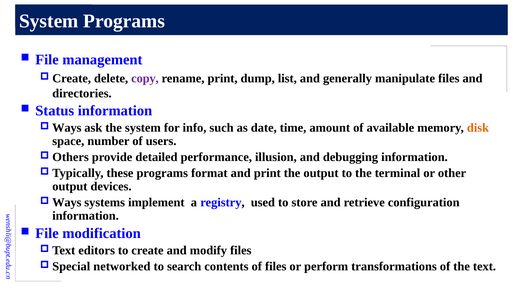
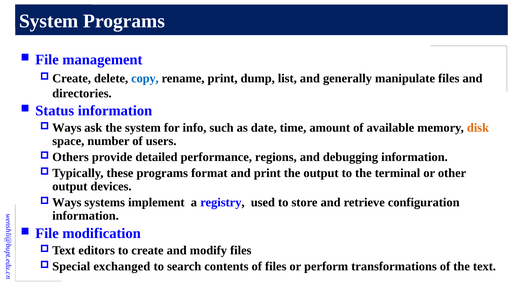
copy colour: purple -> blue (145, 79)
illusion: illusion -> regions (276, 157)
networked: networked -> exchanged (122, 267)
